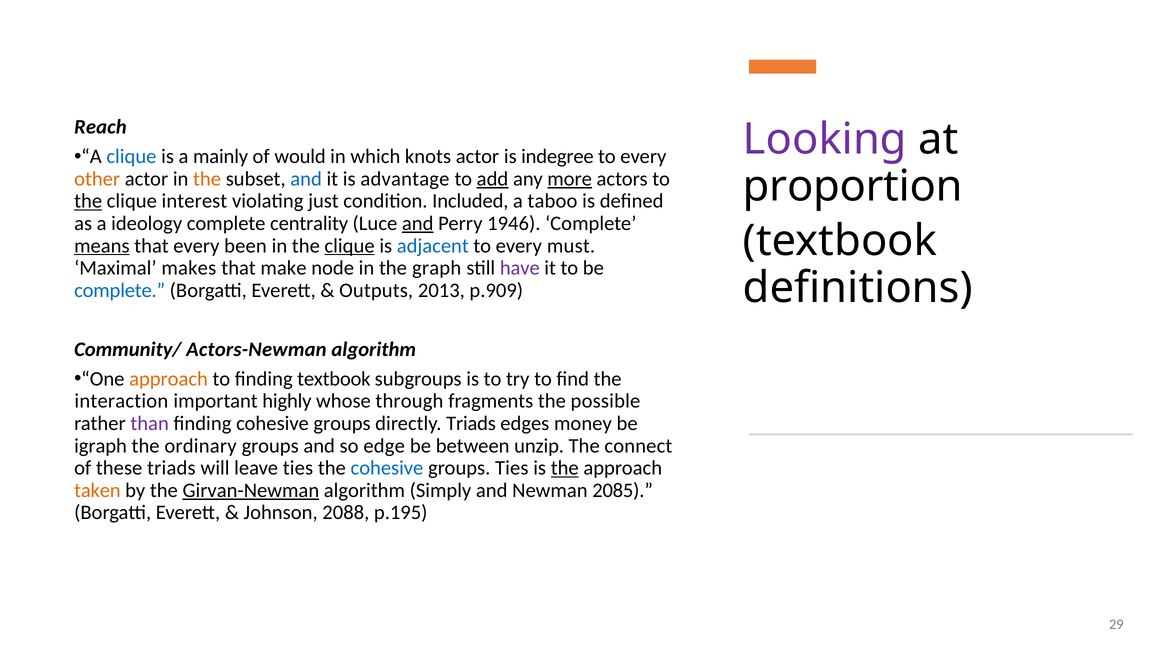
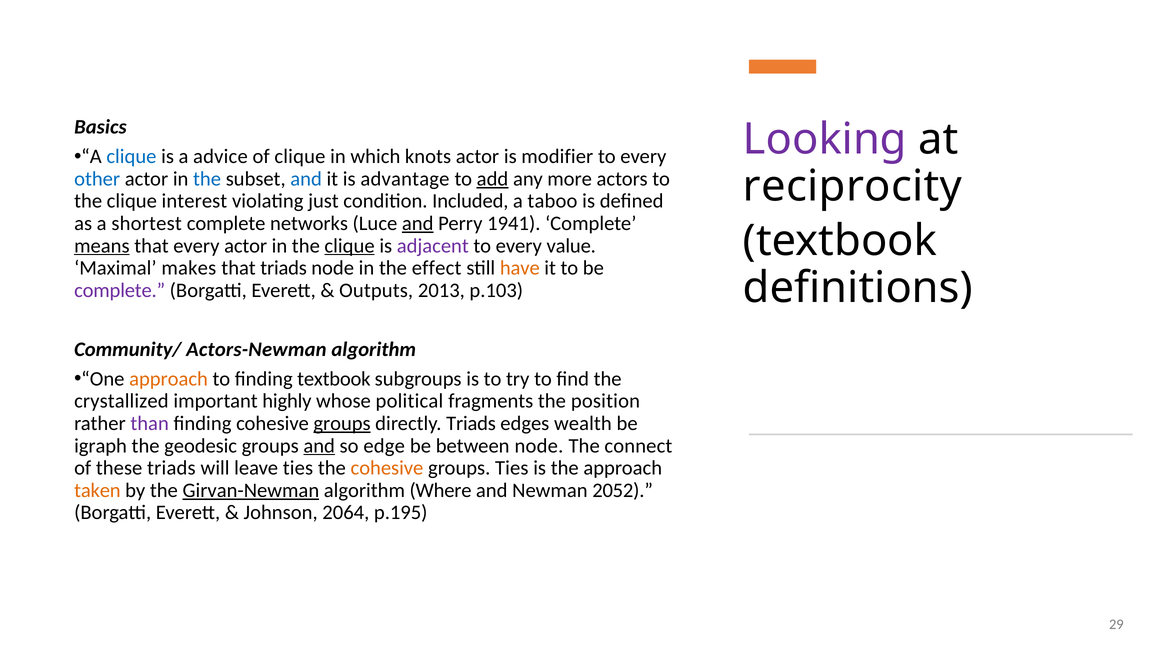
Reach: Reach -> Basics (100, 127)
mainly: mainly -> advice (220, 157)
of would: would -> clique (300, 157)
indegree: indegree -> modifier (557, 157)
other colour: orange -> blue (97, 179)
the colour: orange -> blue (207, 179)
more underline: present -> none (570, 179)
proportion: proportion -> reciprocity (853, 186)
the underline: present -> none (88, 201)
ideology: ideology -> shortest (147, 223)
centrality: centrality -> networks (309, 223)
1946: 1946 -> 1941 (514, 223)
every been: been -> actor (246, 246)
adjacent colour: blue -> purple (433, 246)
must: must -> value (571, 246)
that make: make -> triads (284, 268)
graph: graph -> effect (437, 268)
have colour: purple -> orange (520, 268)
complete colour: blue -> purple (120, 290)
p.909: p.909 -> p.103 (496, 290)
interaction: interaction -> crystallized (121, 401)
through: through -> political (409, 401)
possible: possible -> position (605, 401)
groups underline: none -> present (342, 424)
money: money -> wealth (583, 424)
ordinary: ordinary -> geodesic (201, 446)
and underline: none -> present (319, 446)
between unzip: unzip -> node (539, 446)
cohesive colour: blue -> orange (387, 468)
the underline: present -> none (565, 468)
Simply: Simply -> Where (441, 490)
2085: 2085 -> 2052 (623, 490)
2088: 2088 -> 2064 (346, 513)
